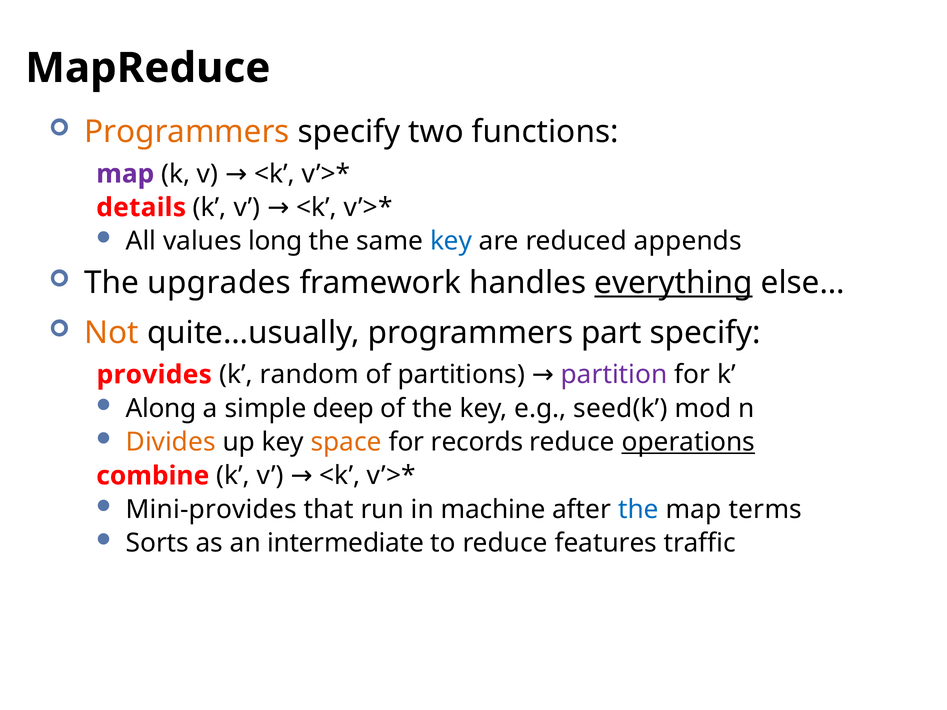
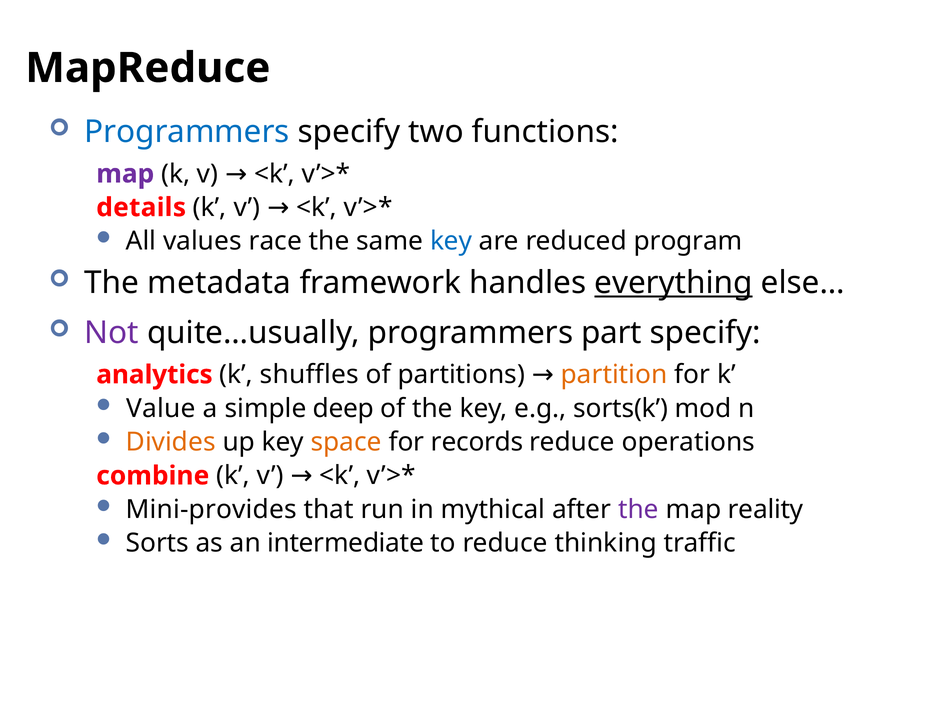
Programmers colour: orange -> blue (187, 132)
long: long -> race (275, 241)
appends: appends -> program (688, 241)
upgrades: upgrades -> metadata (219, 283)
Not colour: orange -> purple (112, 333)
provides: provides -> analytics (154, 375)
random: random -> shuffles (309, 375)
partition colour: purple -> orange (614, 375)
Along: Along -> Value (161, 408)
seed(k: seed(k -> sorts(k (621, 408)
operations underline: present -> none (688, 442)
machine: machine -> mythical (493, 510)
the colour: blue -> purple (638, 510)
terms: terms -> reality (766, 510)
features: features -> thinking (606, 543)
